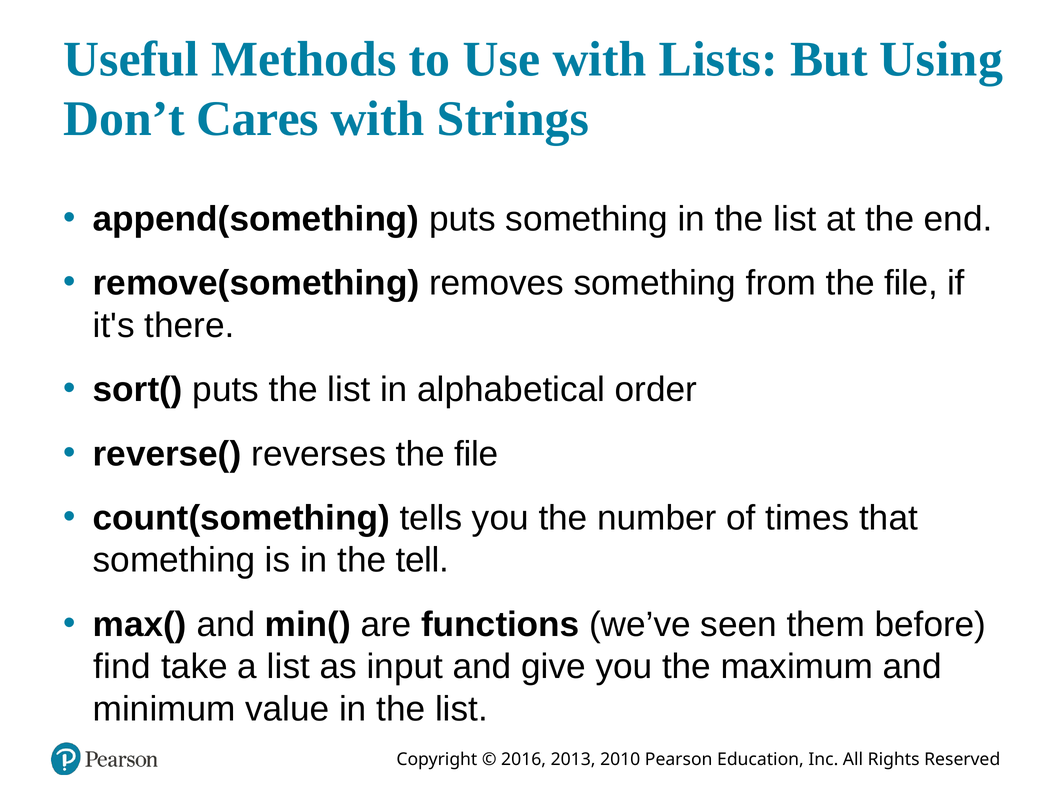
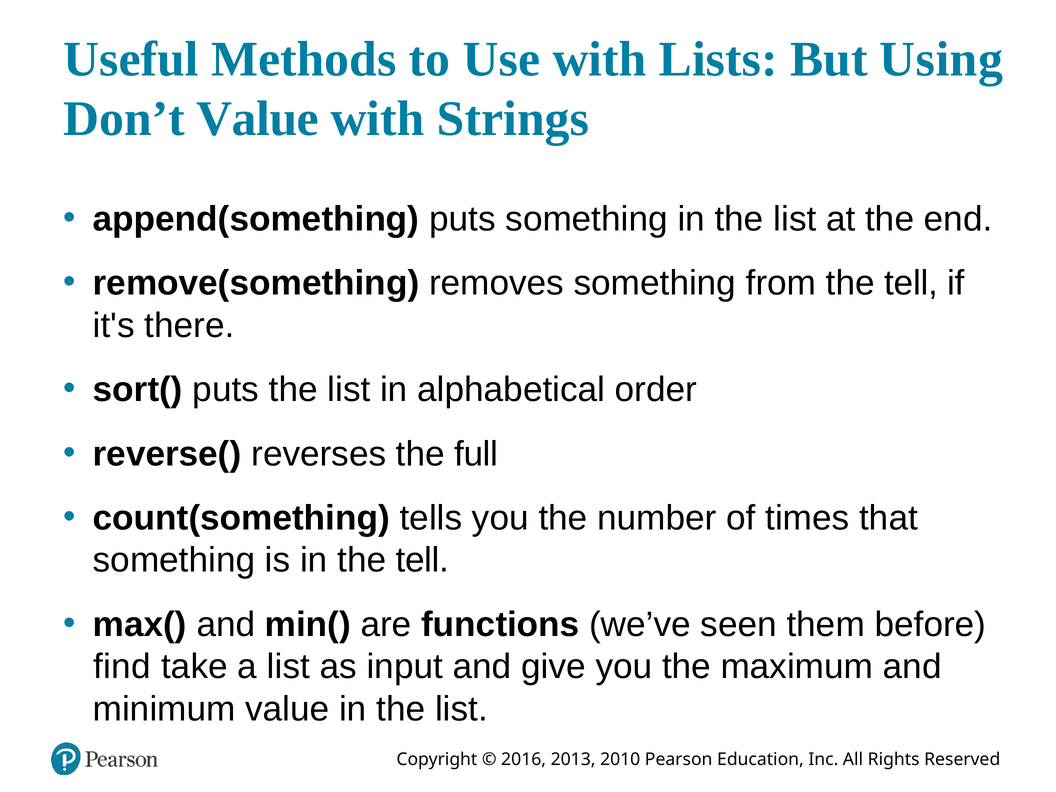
Don’t Cares: Cares -> Value (258, 119)
from the file: file -> tell (911, 283)
reverses the file: file -> full (476, 454)
